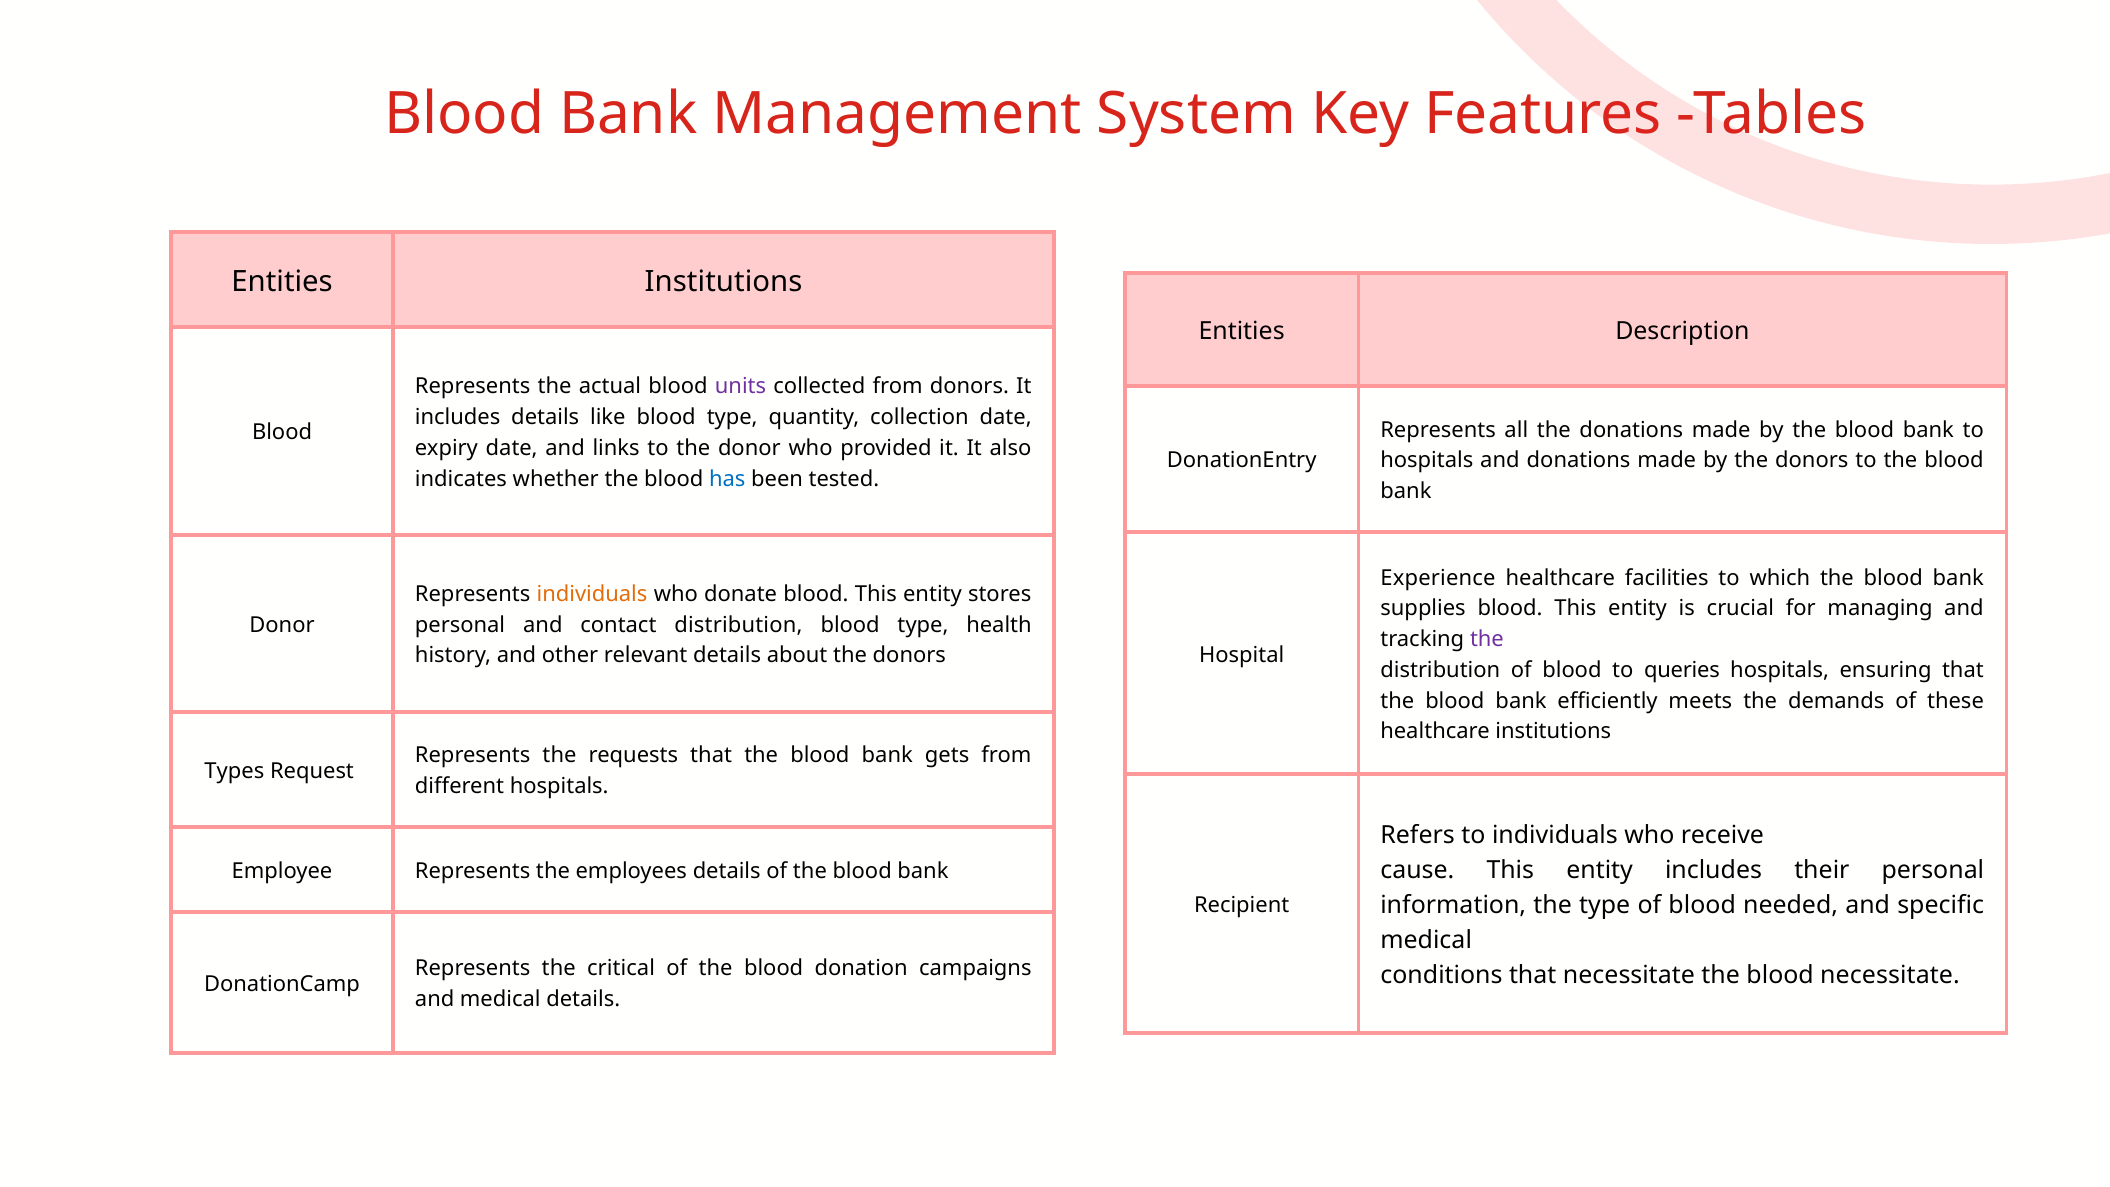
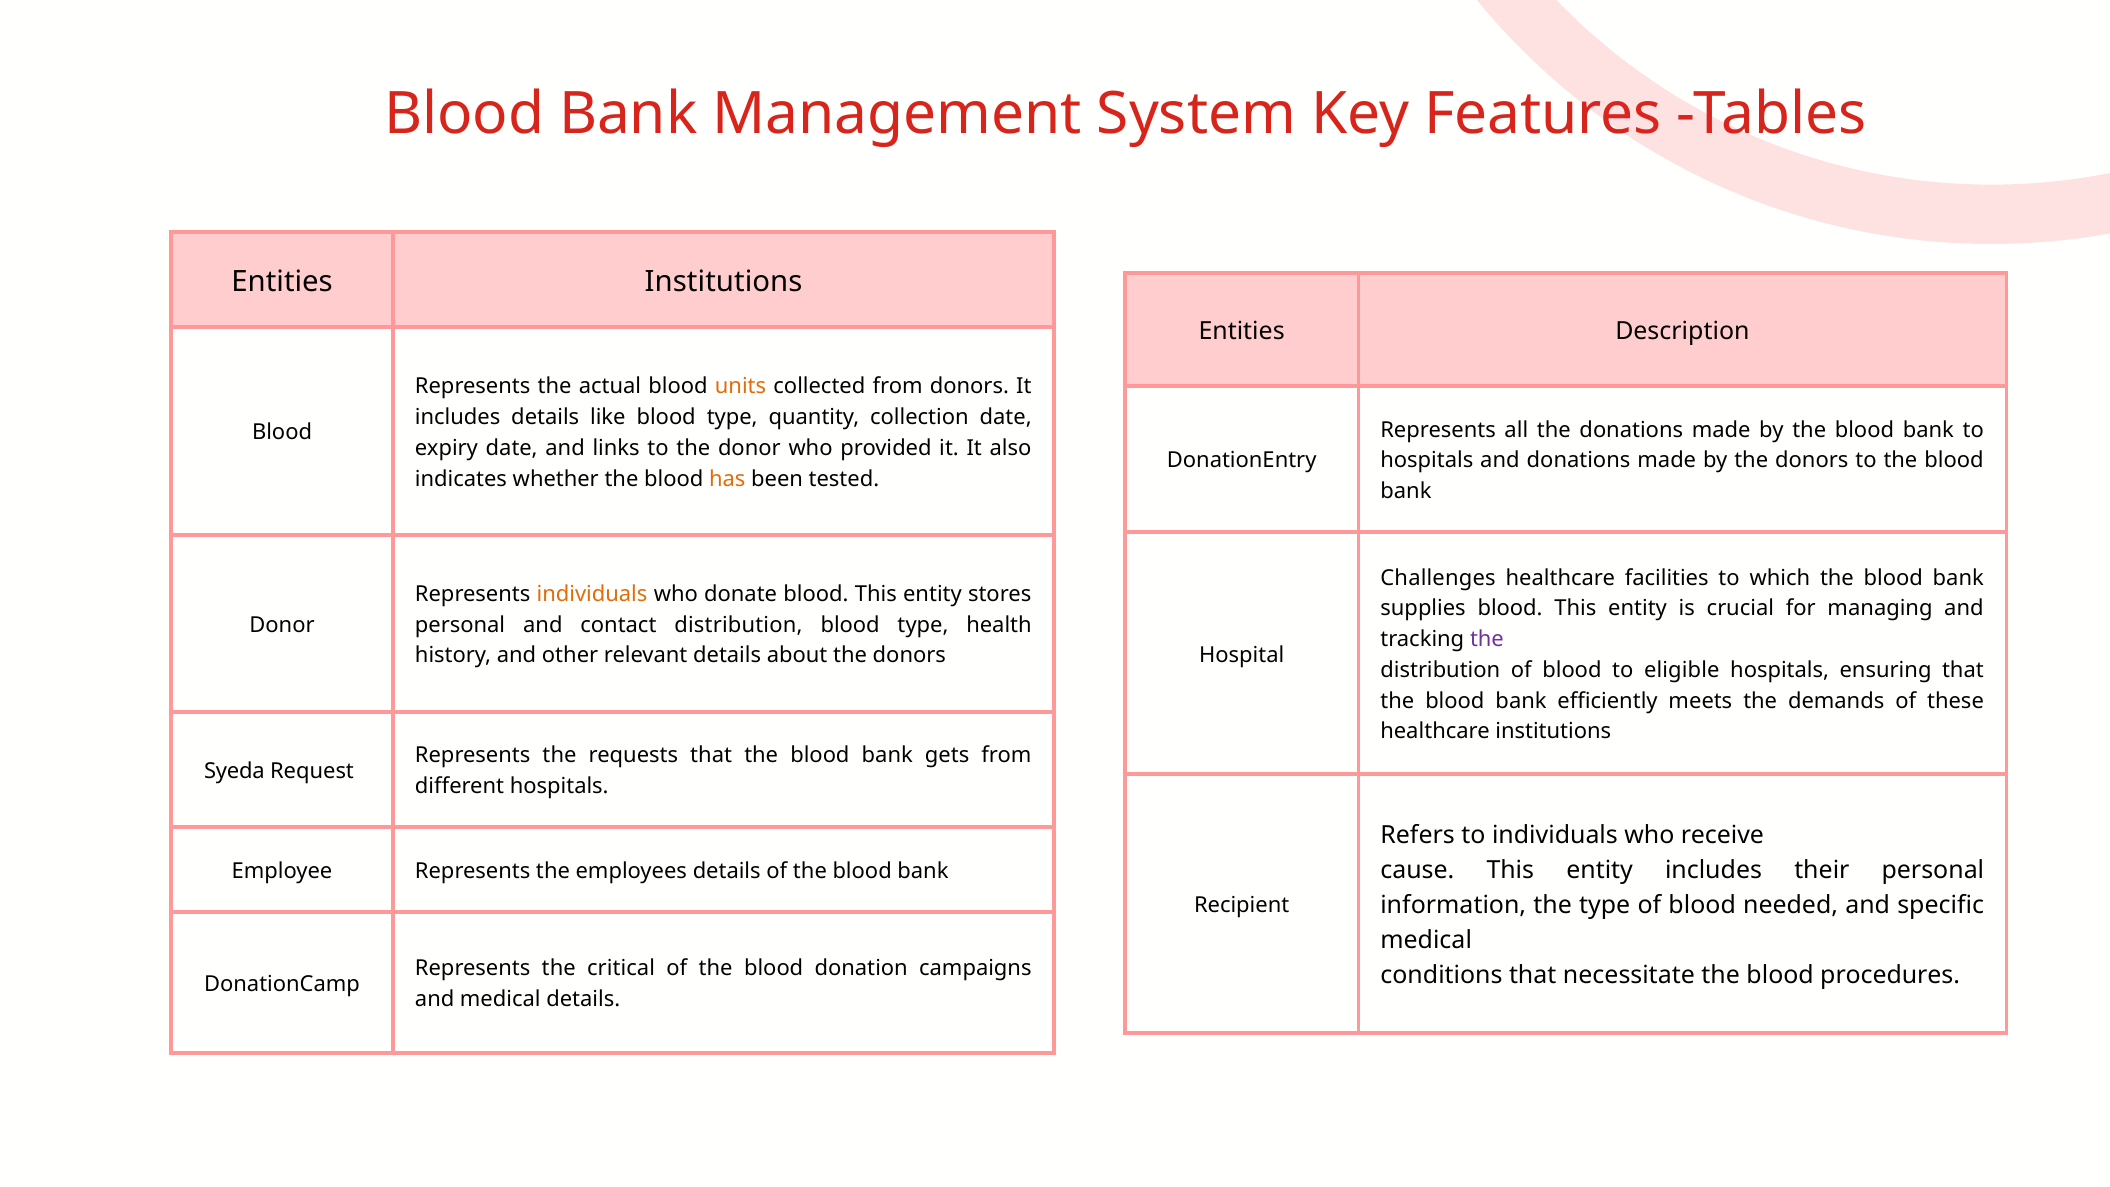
units colour: purple -> orange (741, 387)
has colour: blue -> orange (727, 479)
Experience: Experience -> Challenges (1438, 578)
queries: queries -> eligible (1682, 670)
Types: Types -> Syeda (234, 771)
blood necessitate: necessitate -> procedures (1890, 975)
